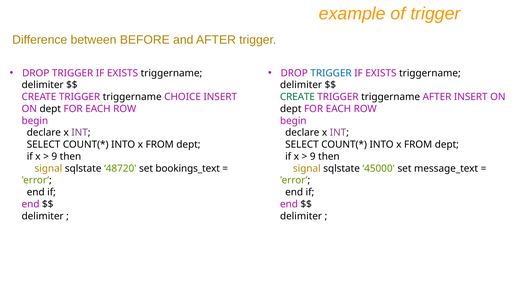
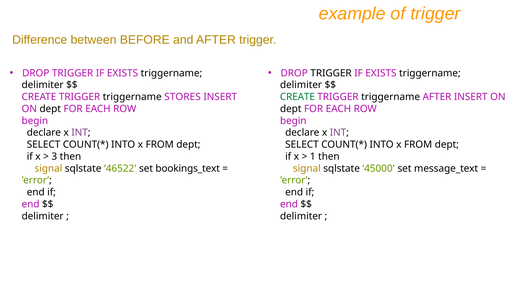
TRIGGER colour: blue -> black (331, 73)
CHOICE: CHOICE -> STORES (183, 97)
9: 9 -> 3 (54, 157)
9: 9 -> 1 (313, 157)
48720: 48720 -> 46522 (120, 169)
